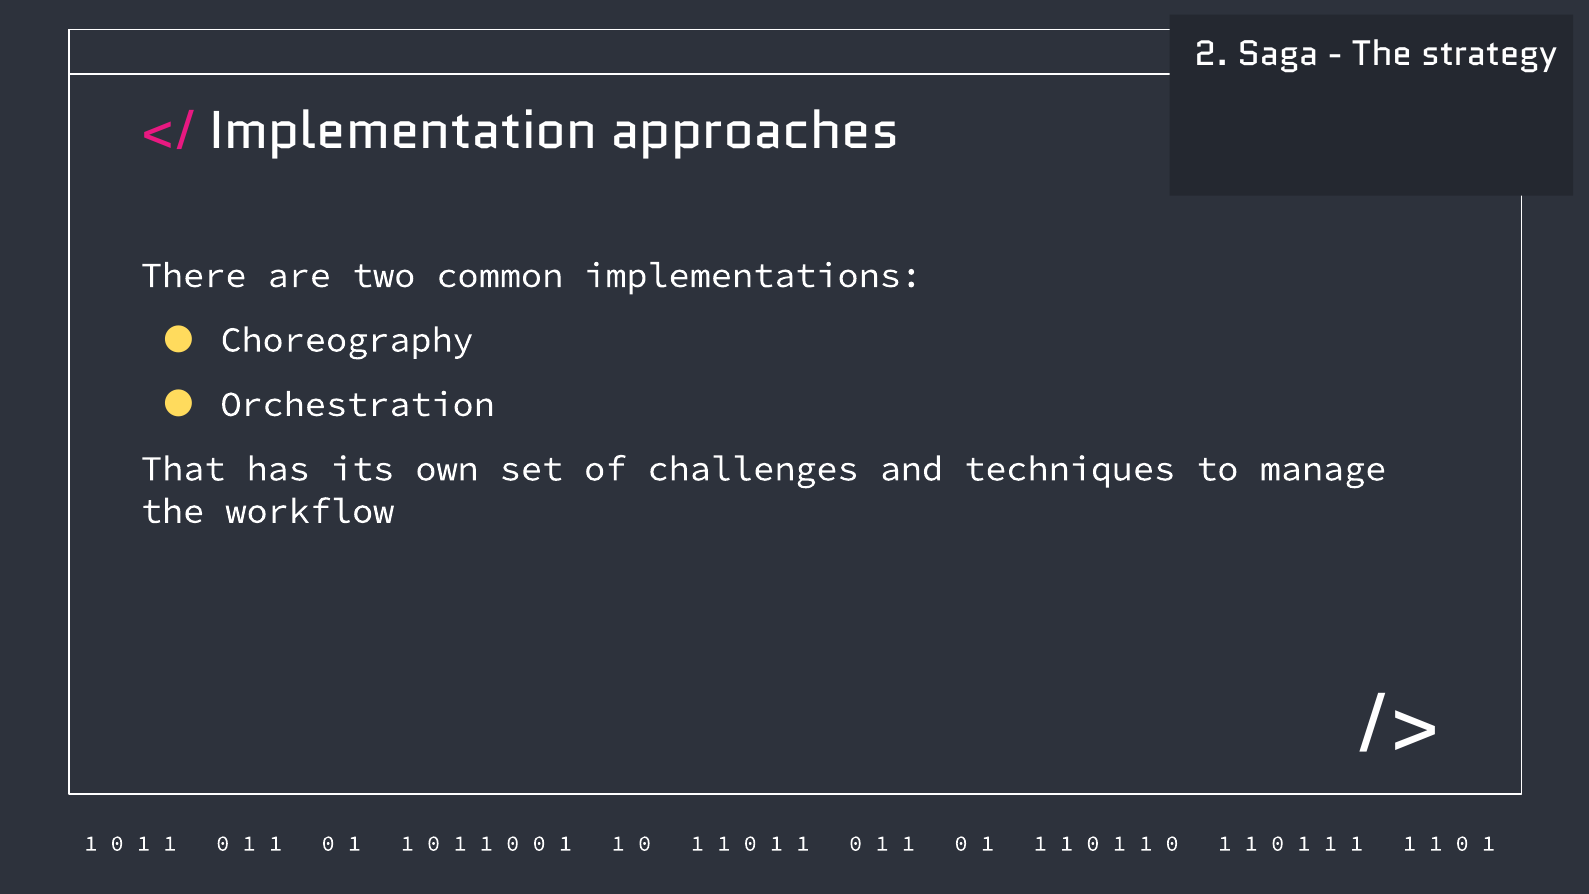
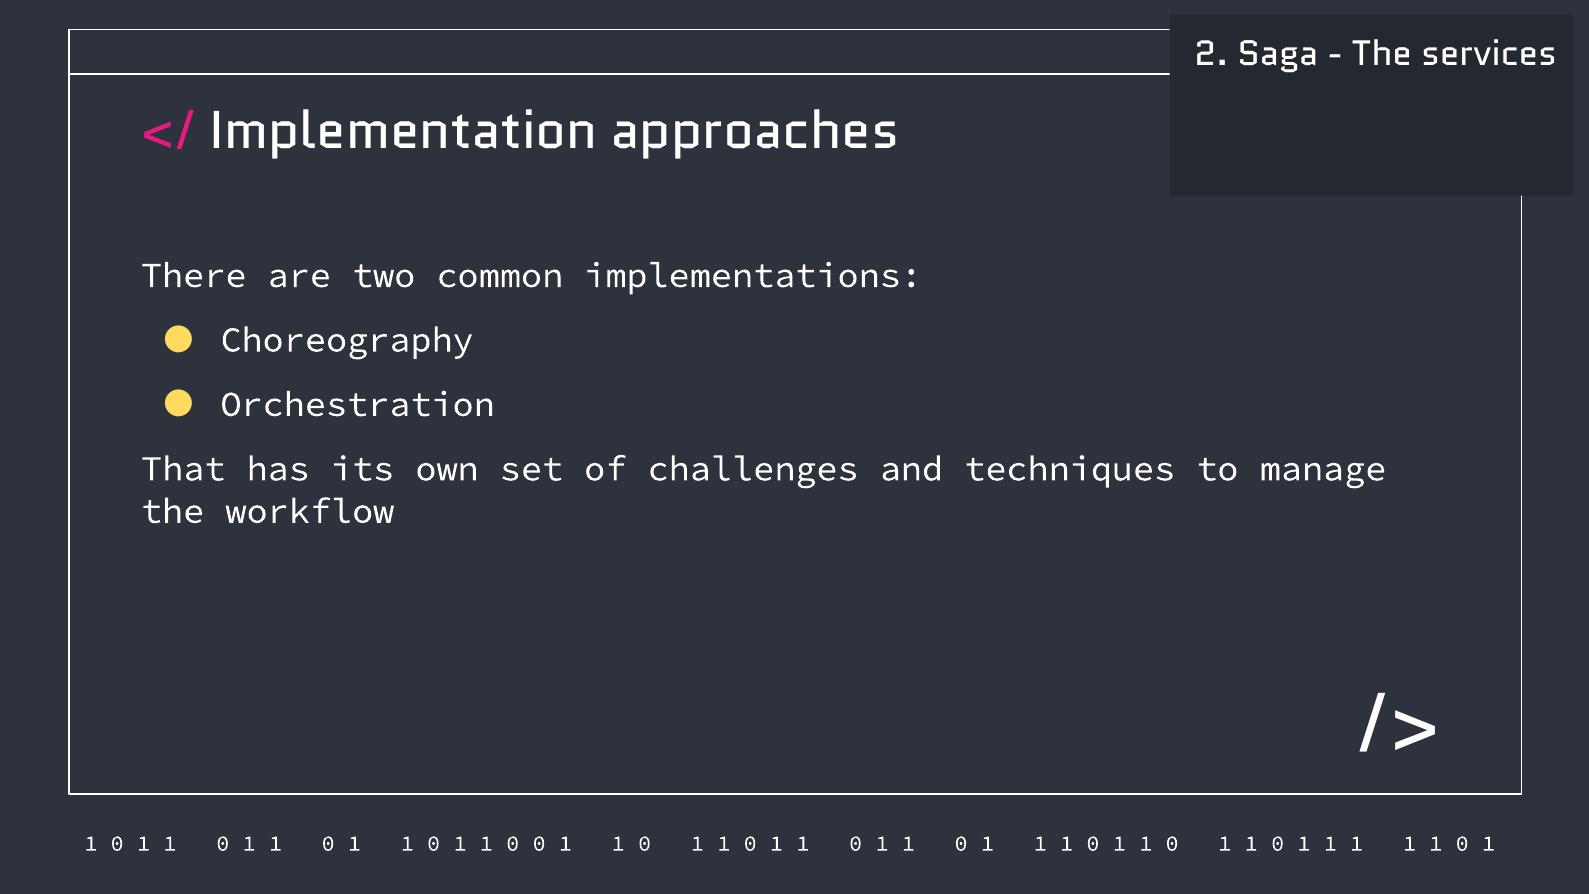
strategy: strategy -> services (1489, 54)
